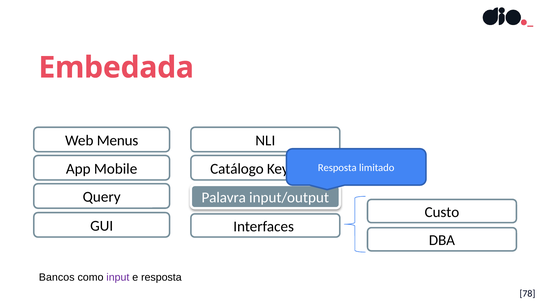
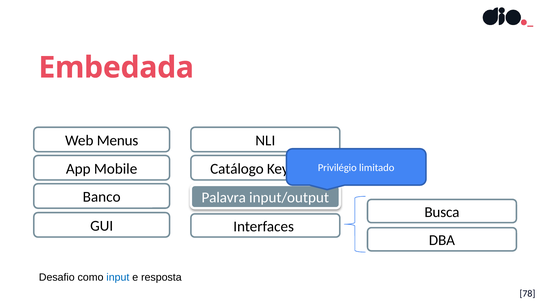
Resposta: Resposta -> Privilégio (337, 168)
Query: Query -> Banco (102, 197)
Custo: Custo -> Busca (442, 212)
Bancos: Bancos -> Desafio (57, 278)
input colour: purple -> blue (118, 278)
